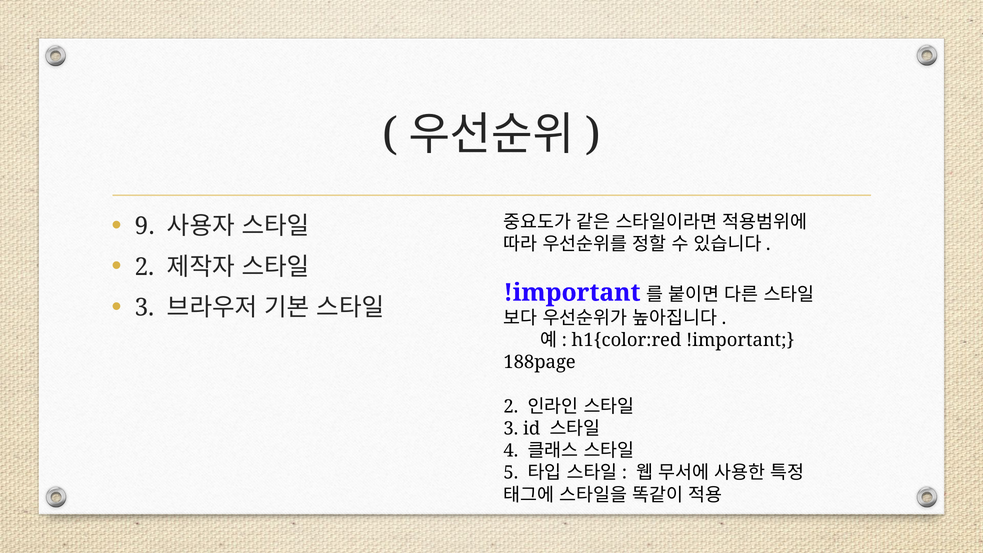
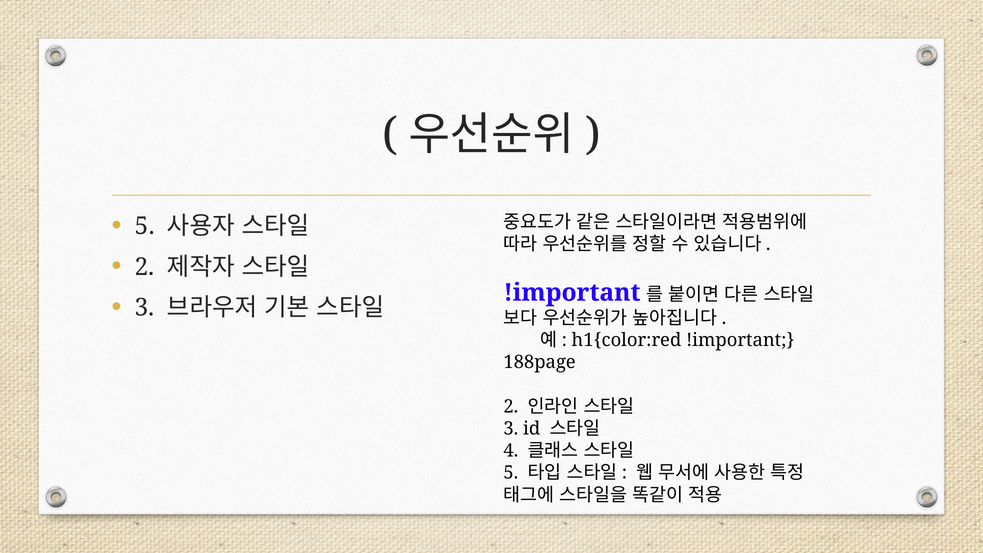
9: 9 -> 5 (145, 226)
